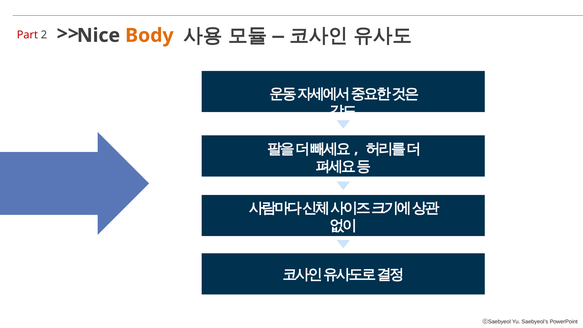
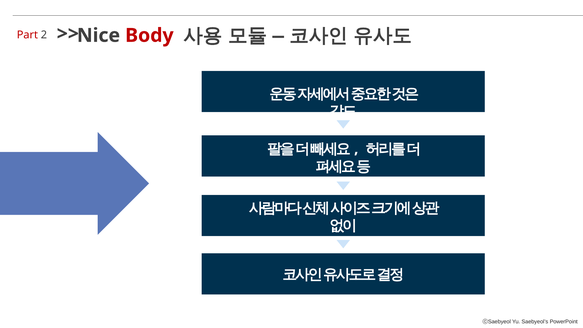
Body colour: orange -> red (149, 35)
